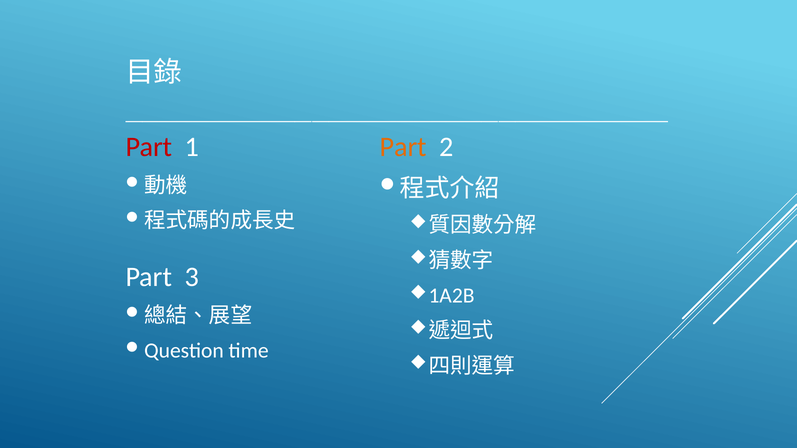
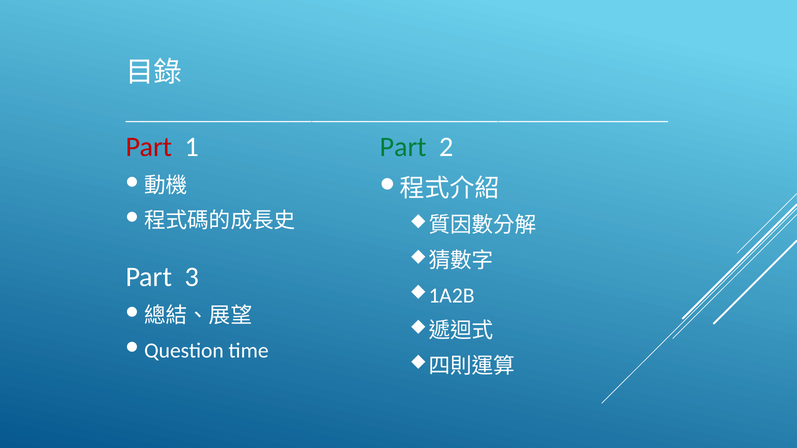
Part colour: orange -> green (403, 147)
